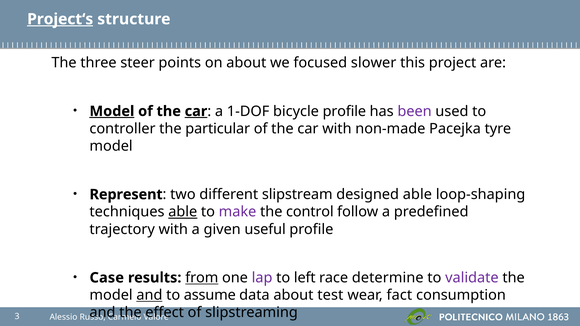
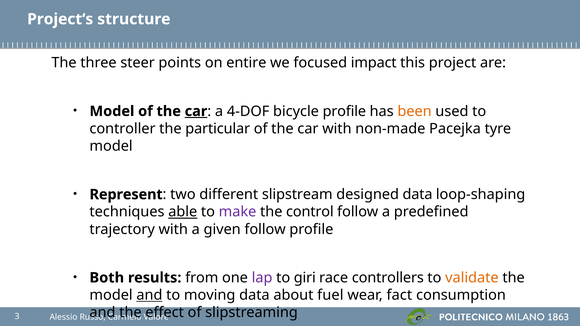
Project‘s underline: present -> none (60, 19)
on about: about -> entire (246, 63)
slower: slower -> impact (374, 63)
Model underline: present -> none (112, 111)
1-DOF: 1-DOF -> 4-DOF (248, 111)
been colour: purple -> orange (415, 111)
designed able: able -> data (418, 195)
given useful: useful -> follow (265, 229)
Case: Case -> Both (107, 278)
from underline: present -> none (202, 278)
left: left -> giri (305, 278)
determine: determine -> controllers (388, 278)
validate colour: purple -> orange (472, 278)
assume: assume -> moving (210, 295)
test: test -> fuel (330, 295)
